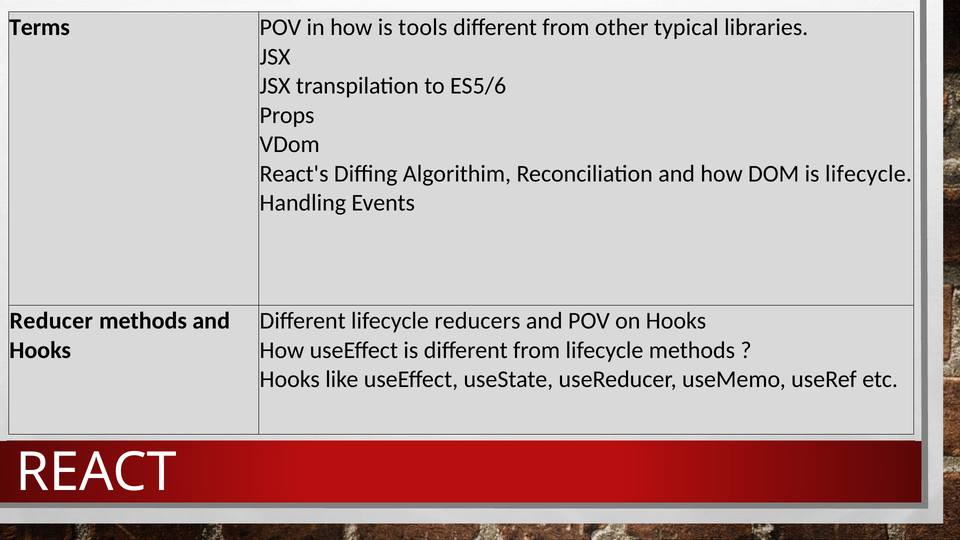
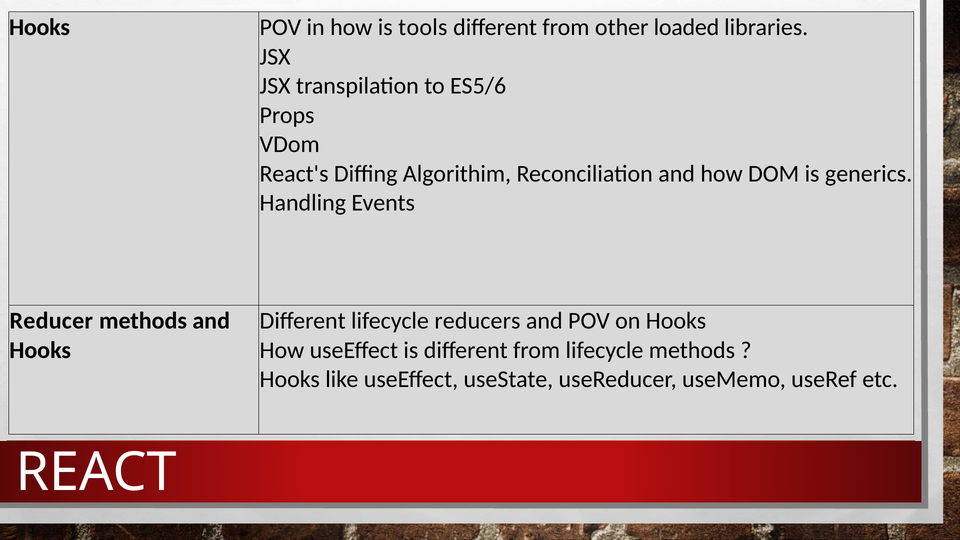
Terms: Terms -> Hooks (40, 27)
typical: typical -> loaded (686, 27)
is lifecycle: lifecycle -> generics (869, 174)
